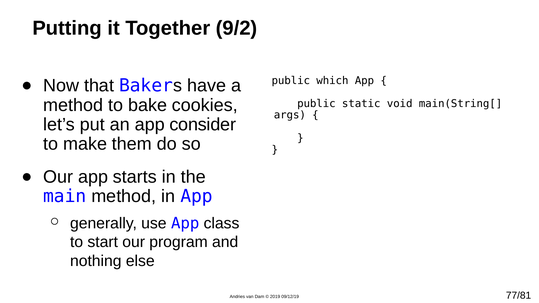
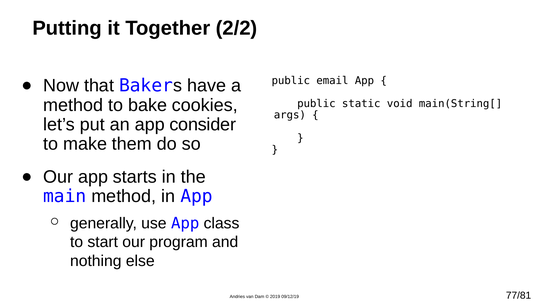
9/2: 9/2 -> 2/2 (237, 28)
which: which -> email (332, 81)
